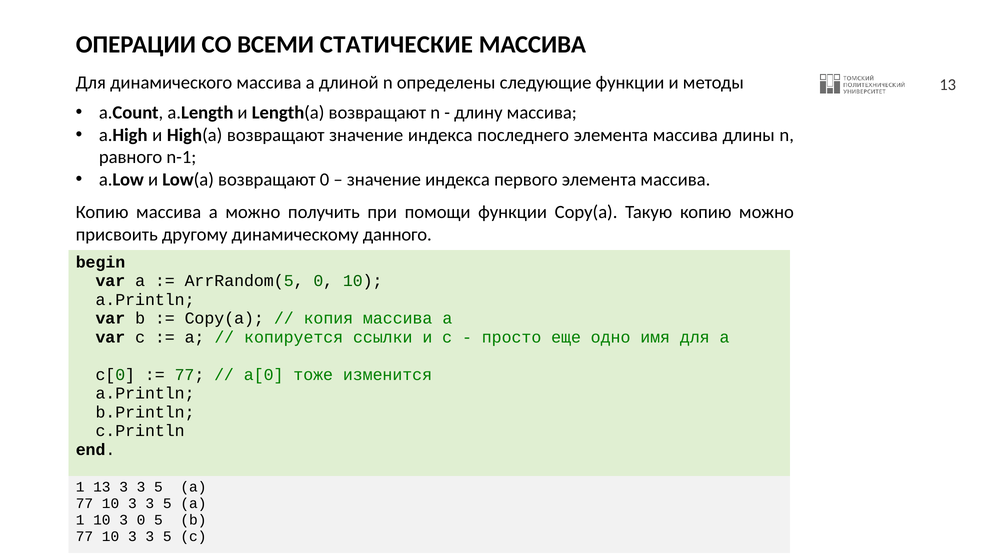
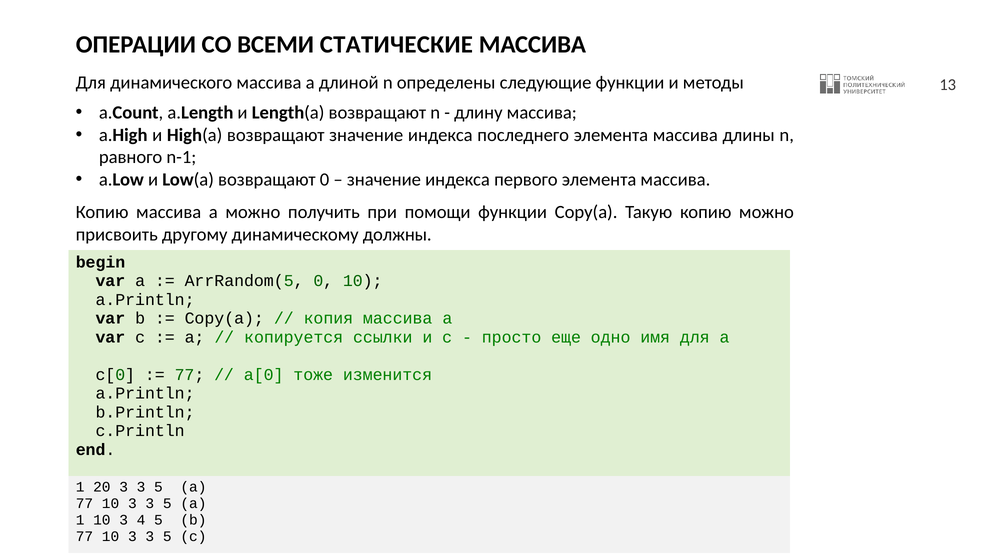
данного: данного -> должны (397, 234)
1 13: 13 -> 20 (102, 487)
3 0: 0 -> 4 (141, 520)
